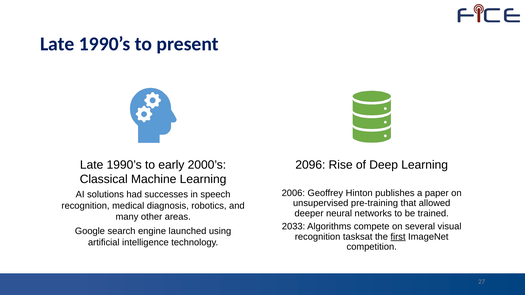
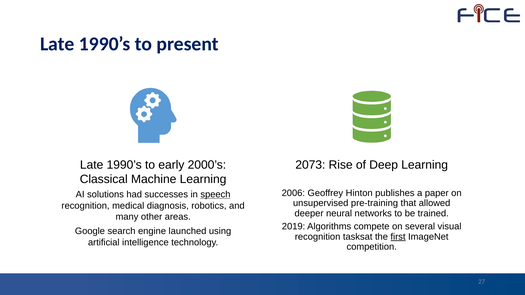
2096: 2096 -> 2073 (310, 165)
speech underline: none -> present (215, 195)
2033: 2033 -> 2019 (294, 227)
